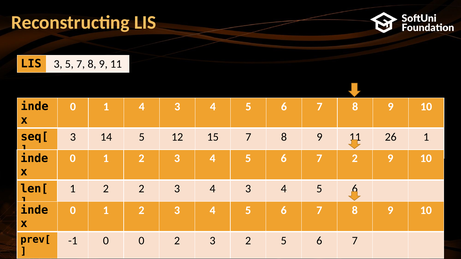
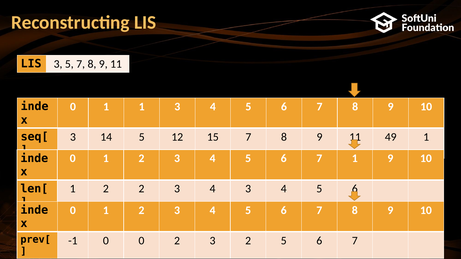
1 4: 4 -> 1 (142, 107)
26: 26 -> 49 (391, 137)
7 2: 2 -> 1 (355, 159)
